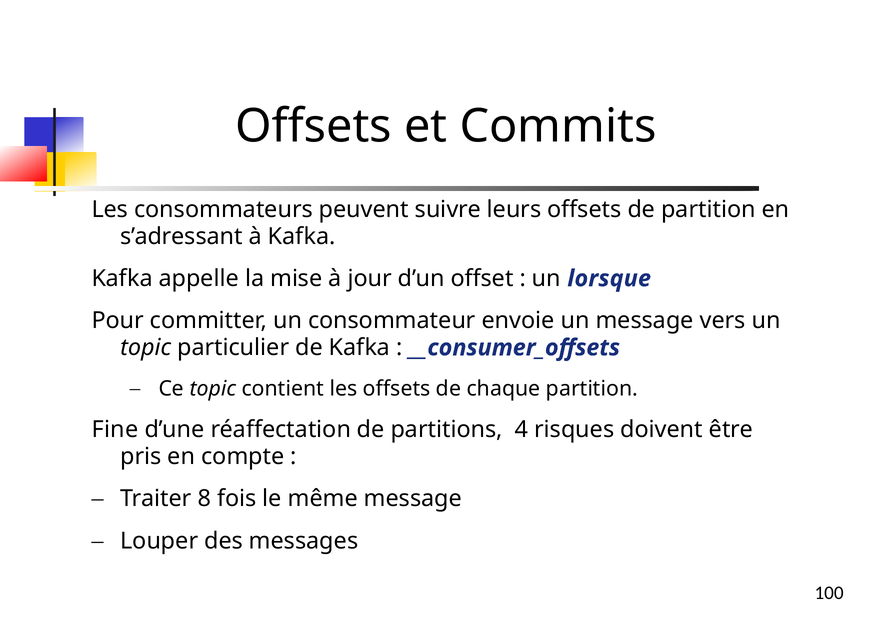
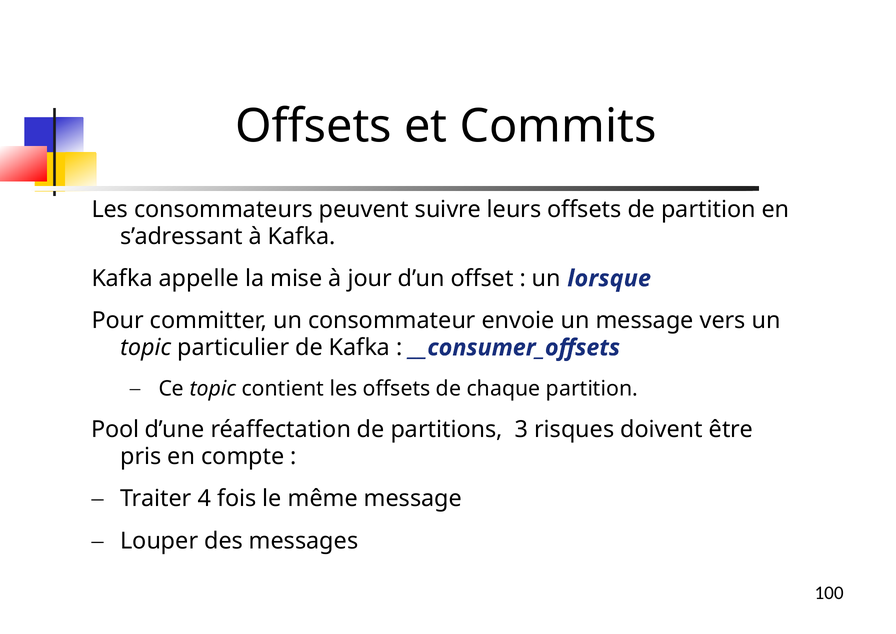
Fine: Fine -> Pool (115, 429)
4: 4 -> 3 (522, 429)
8: 8 -> 4 (204, 498)
